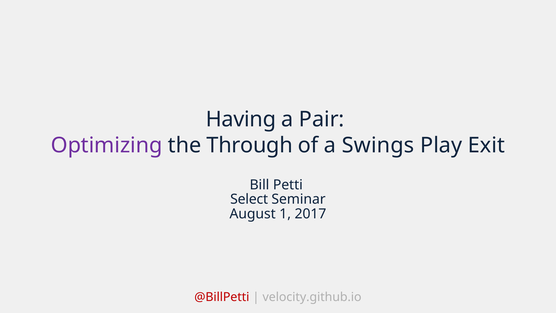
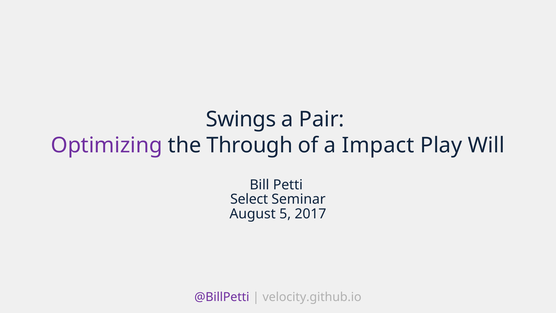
Having: Having -> Swings (241, 119)
Swings: Swings -> Impact (378, 145)
Exit: Exit -> Will (486, 145)
1: 1 -> 5 (285, 214)
@BillPetti colour: red -> purple (222, 297)
